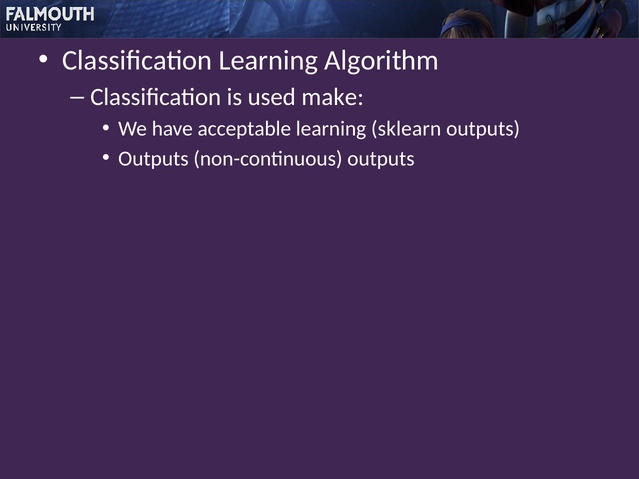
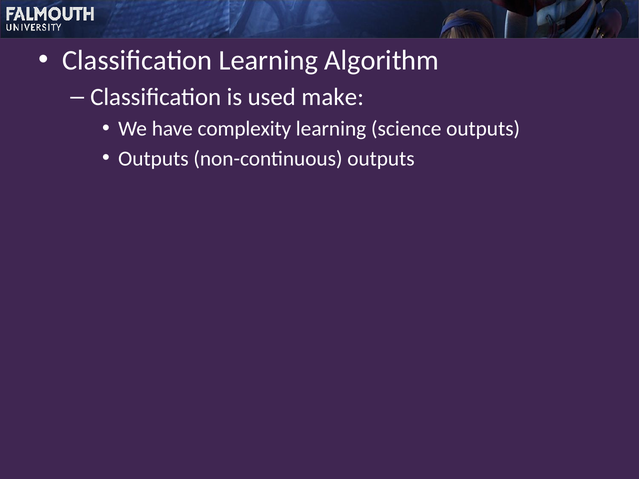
acceptable: acceptable -> complexity (244, 129)
sklearn: sklearn -> science (406, 129)
